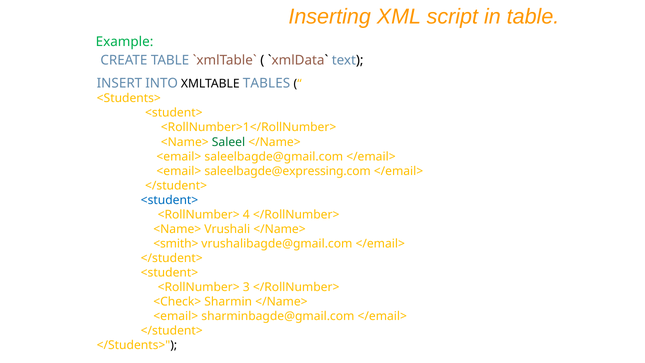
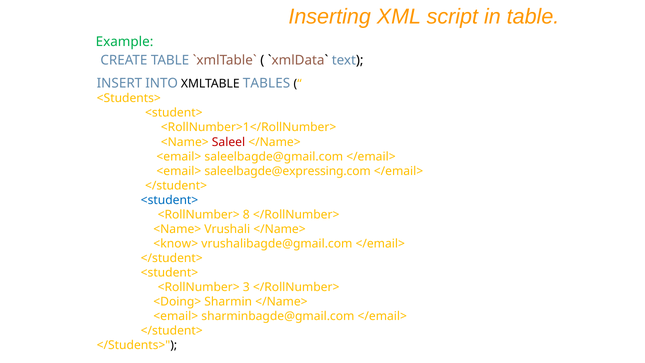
Saleel colour: green -> red (229, 142)
4: 4 -> 8 (246, 215)
<smith>: <smith> -> <know> (176, 244)
<Check>: <Check> -> <Doing> (177, 302)
